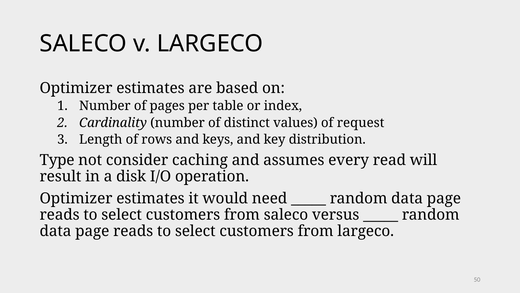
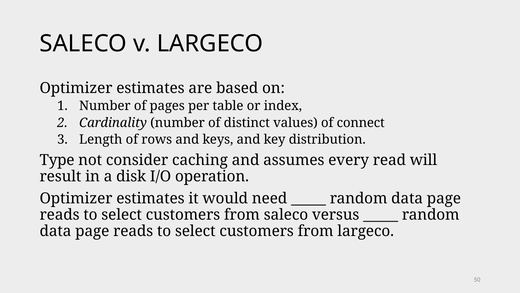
request: request -> connect (361, 123)
